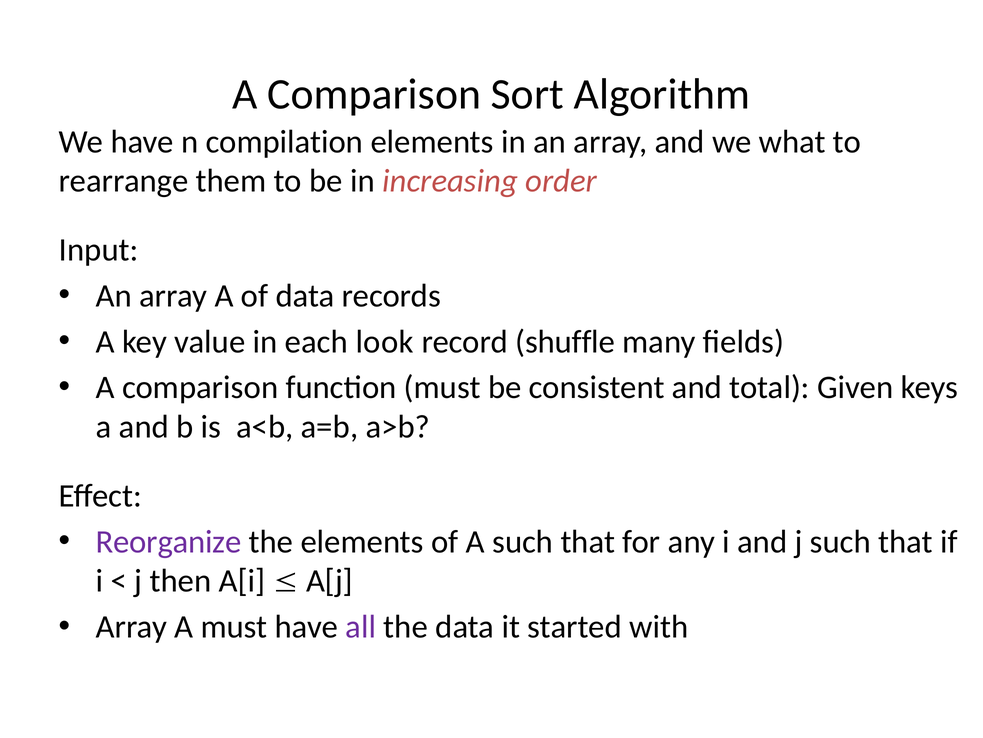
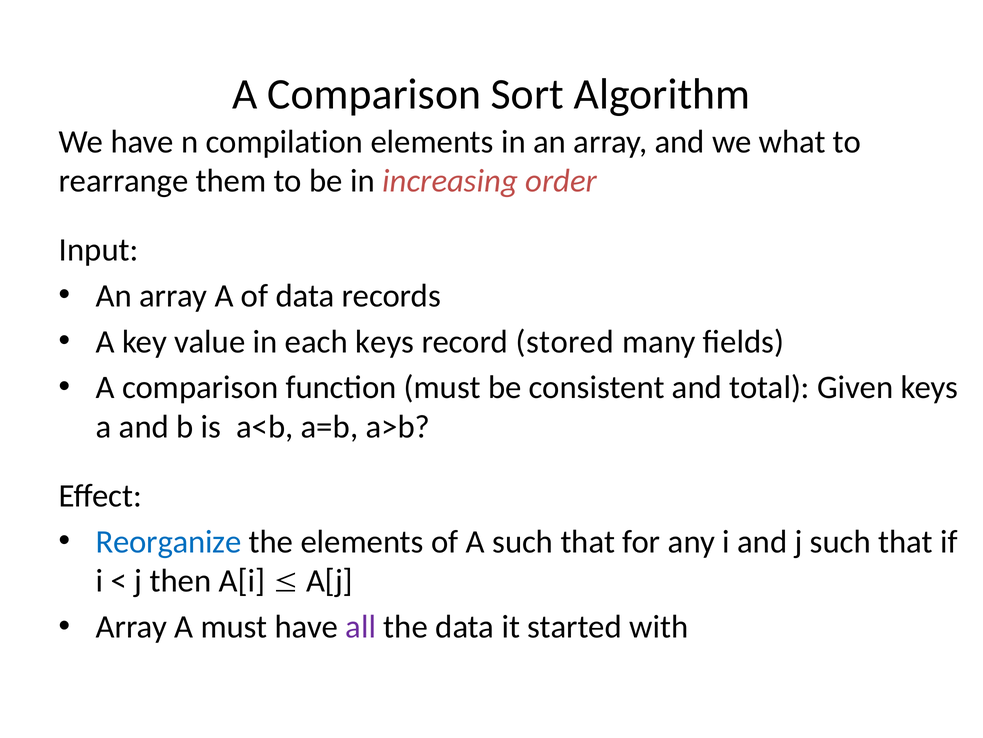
each look: look -> keys (385, 341)
shuffle: shuffle -> stored (565, 341)
Reorganize colour: purple -> blue (169, 541)
